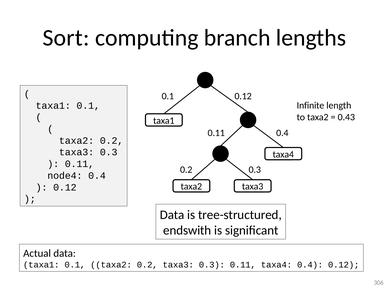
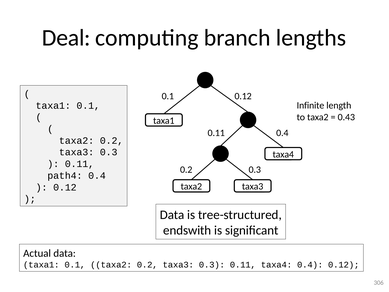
Sort: Sort -> Deal (66, 38)
node4: node4 -> path4 (65, 175)
